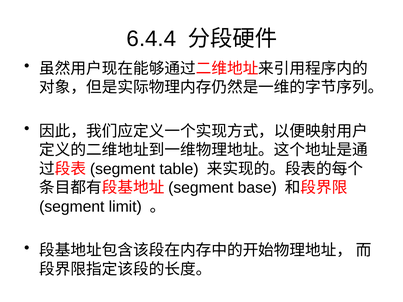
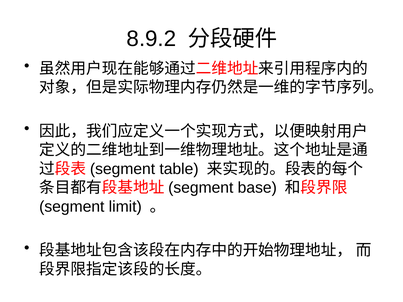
6.4.4: 6.4.4 -> 8.9.2 (151, 39)
